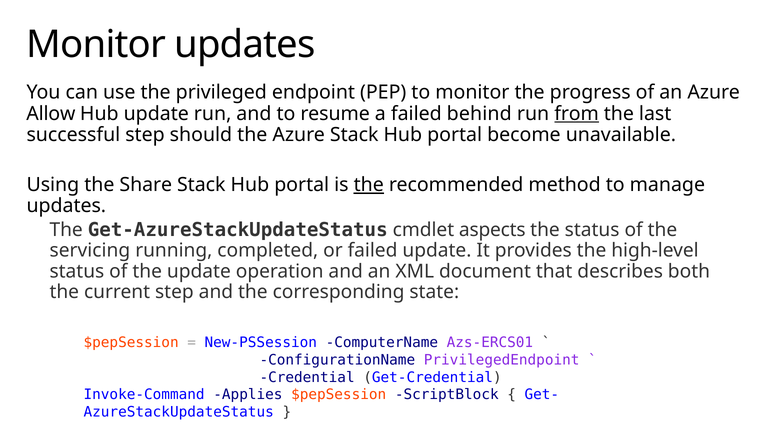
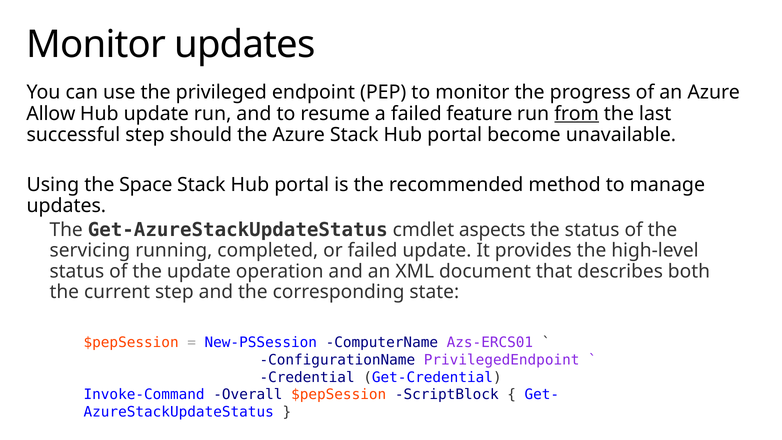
behind: behind -> feature (479, 114)
Share: Share -> Space (146, 185)
the underline: present -> none (369, 185)
Applies: Applies -> Overall (248, 395)
